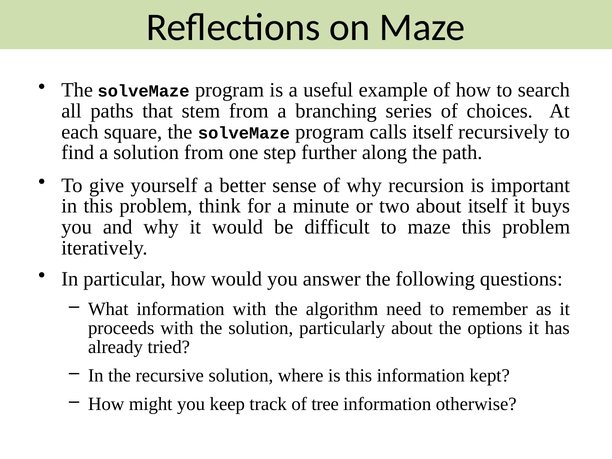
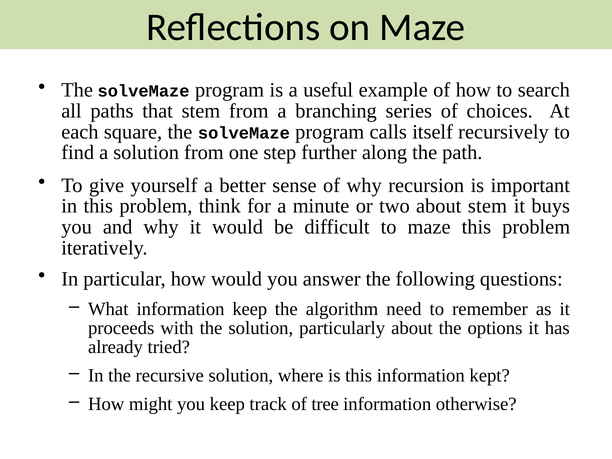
about itself: itself -> stem (487, 206)
information with: with -> keep (250, 309)
